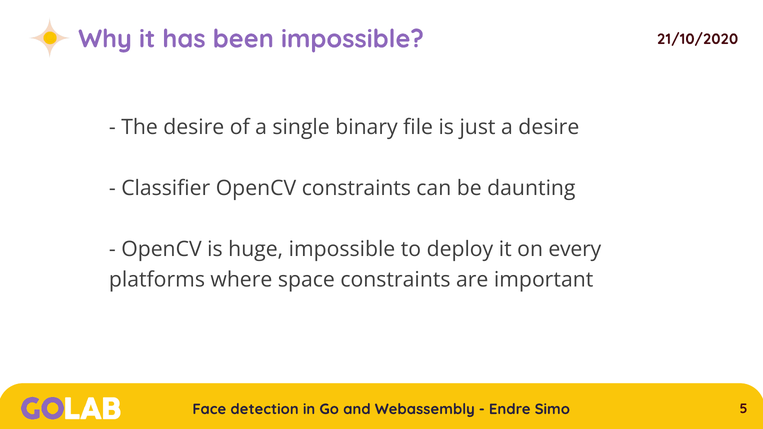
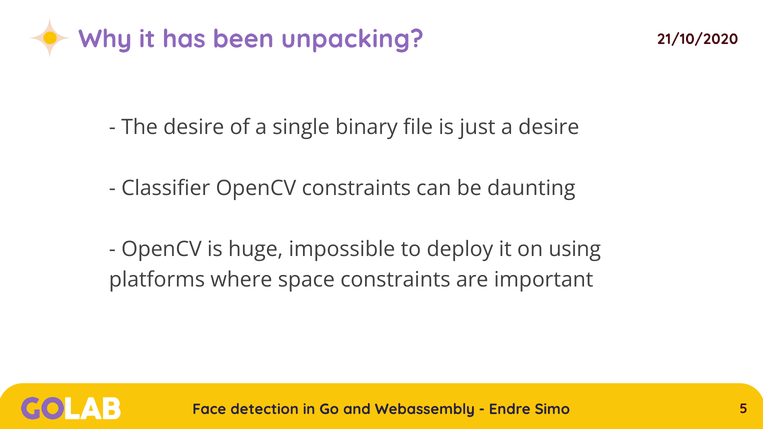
been impossible: impossible -> unpacking (352, 39)
every: every -> using (575, 250)
